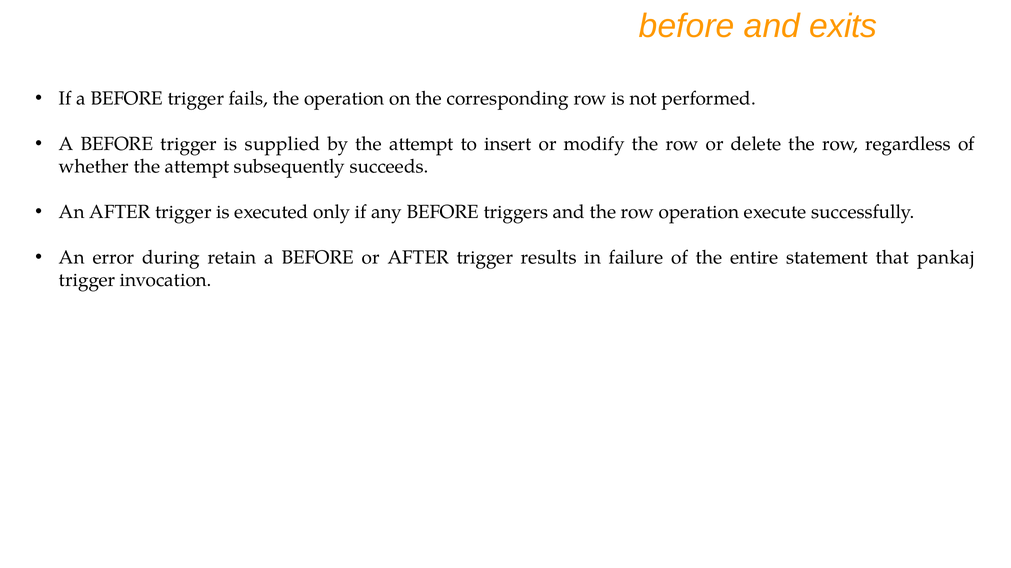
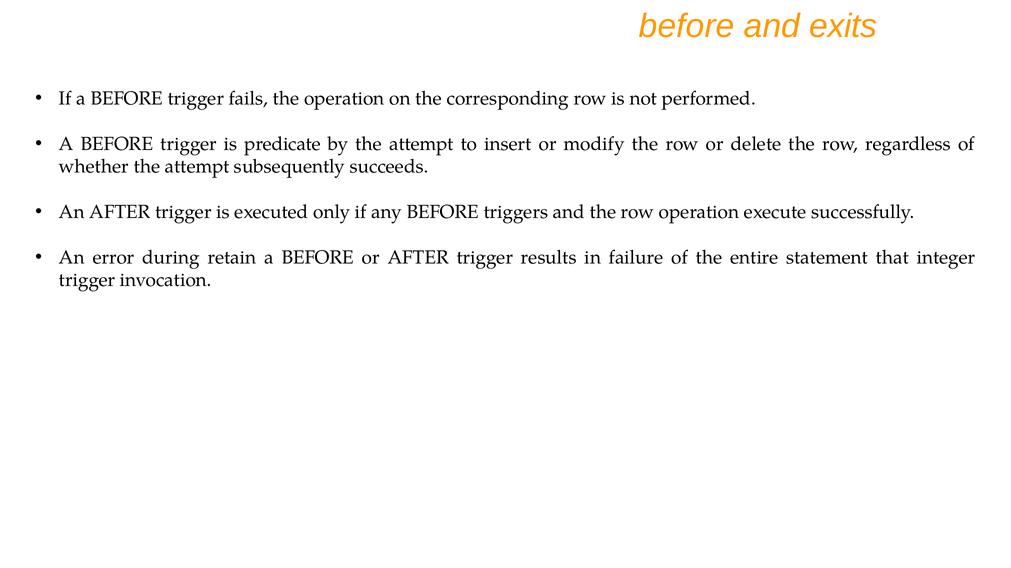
supplied: supplied -> predicate (283, 144)
pankaj: pankaj -> integer (946, 258)
